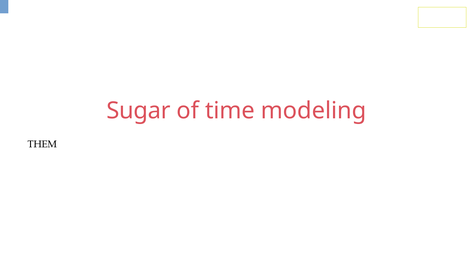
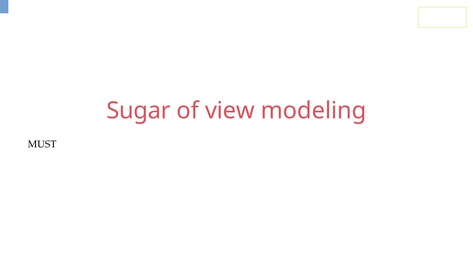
time: time -> view (230, 111)
THEM: THEM -> MUST (42, 144)
